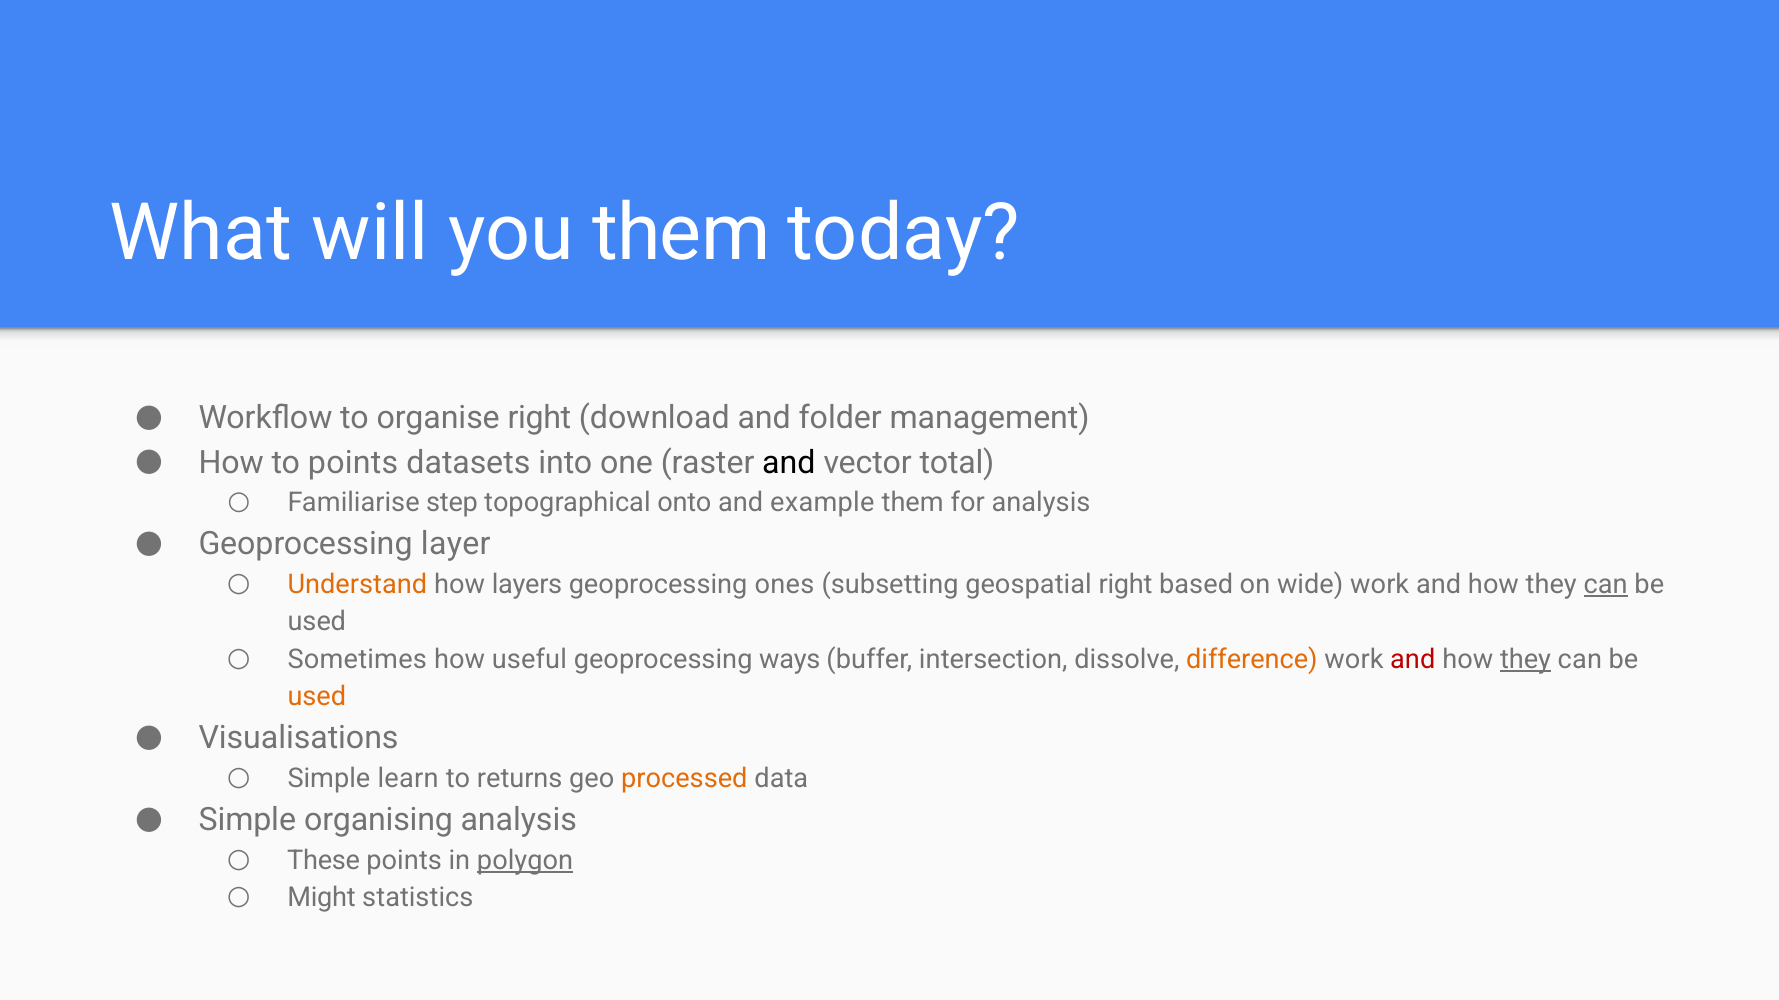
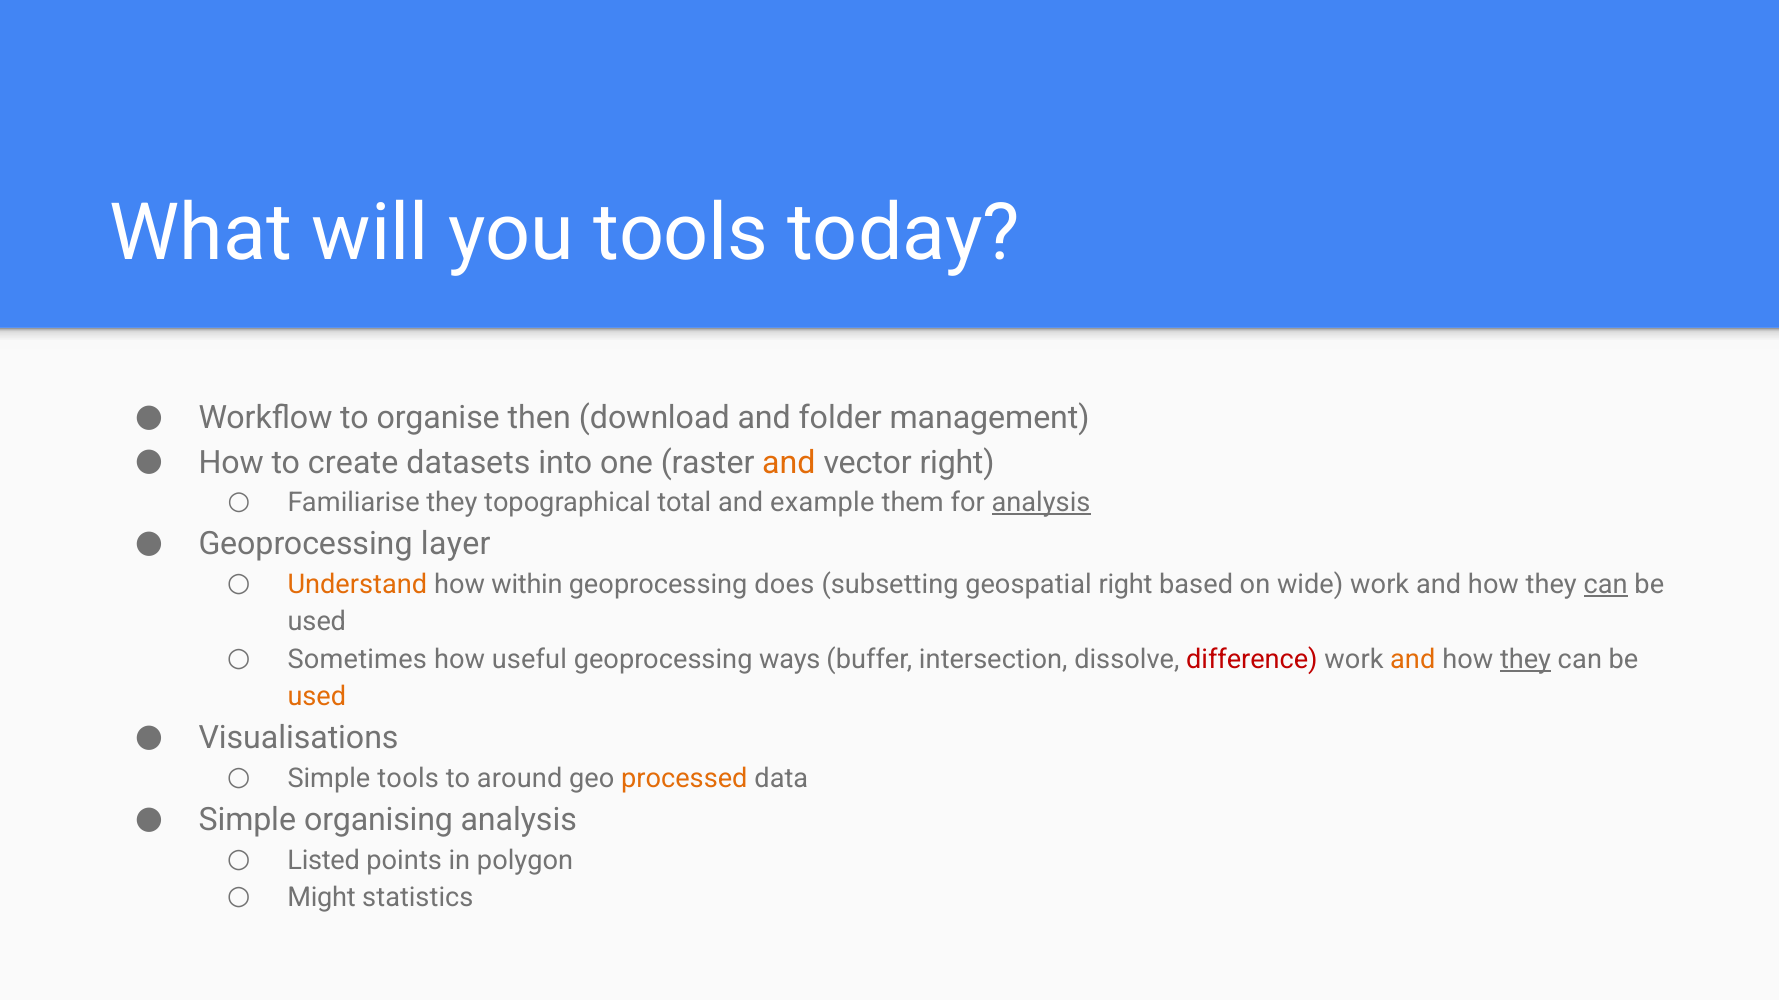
you them: them -> tools (681, 233)
organise right: right -> then (539, 418)
to points: points -> create (353, 463)
and colour: black -> orange (789, 463)
vector total: total -> right (957, 463)
Familiarise step: step -> they (452, 503)
onto: onto -> total (684, 503)
analysis underline: none -> present (1041, 503)
layers: layers -> within (527, 585)
ones: ones -> does (784, 585)
difference colour: orange -> red (1252, 660)
and colour: red -> orange (1413, 660)
Simple learn: learn -> tools (408, 779)
returns: returns -> around (520, 779)
These: These -> Listed (324, 861)
polygon underline: present -> none (525, 861)
